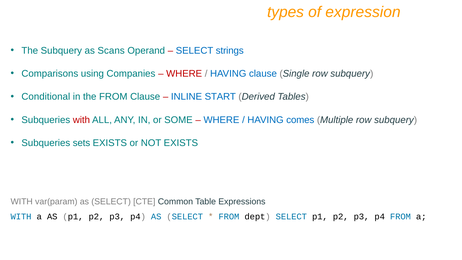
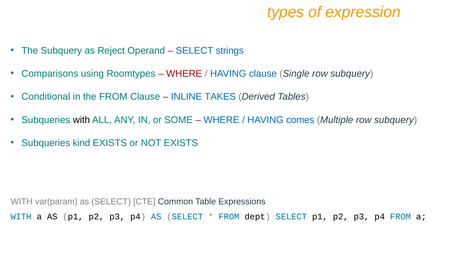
Scans: Scans -> Reject (111, 50)
Companies: Companies -> Roomtypes (131, 74)
START: START -> TAKES (220, 97)
with colour: red -> black (81, 120)
sets: sets -> kind (81, 143)
